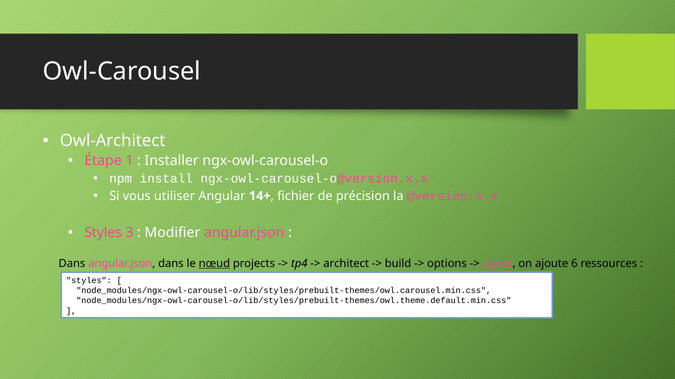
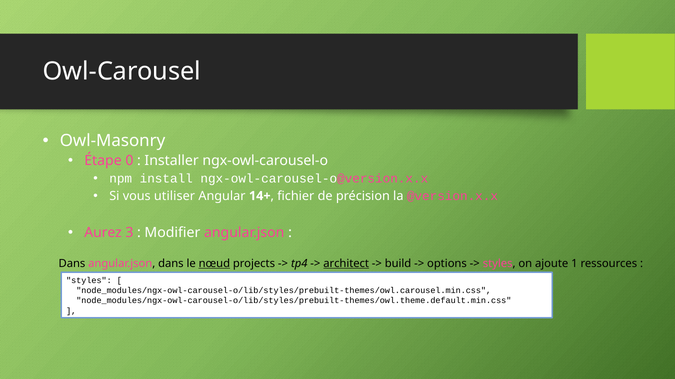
Owl-Architect: Owl-Architect -> Owl-Masonry (113, 141)
1: 1 -> 0 (129, 161)
Styles: Styles -> Aurez (103, 233)
architect underline: none -> present (346, 264)
6: 6 -> 1 (574, 264)
